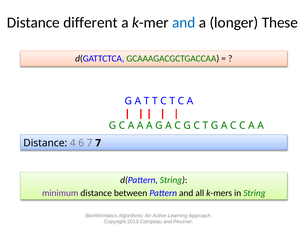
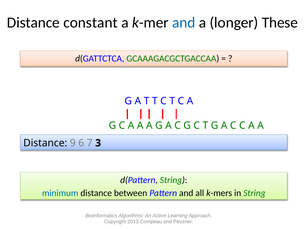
different: different -> constant (90, 23)
4: 4 -> 9 (73, 143)
7 7: 7 -> 3 (98, 143)
minimum colour: purple -> blue (60, 193)
